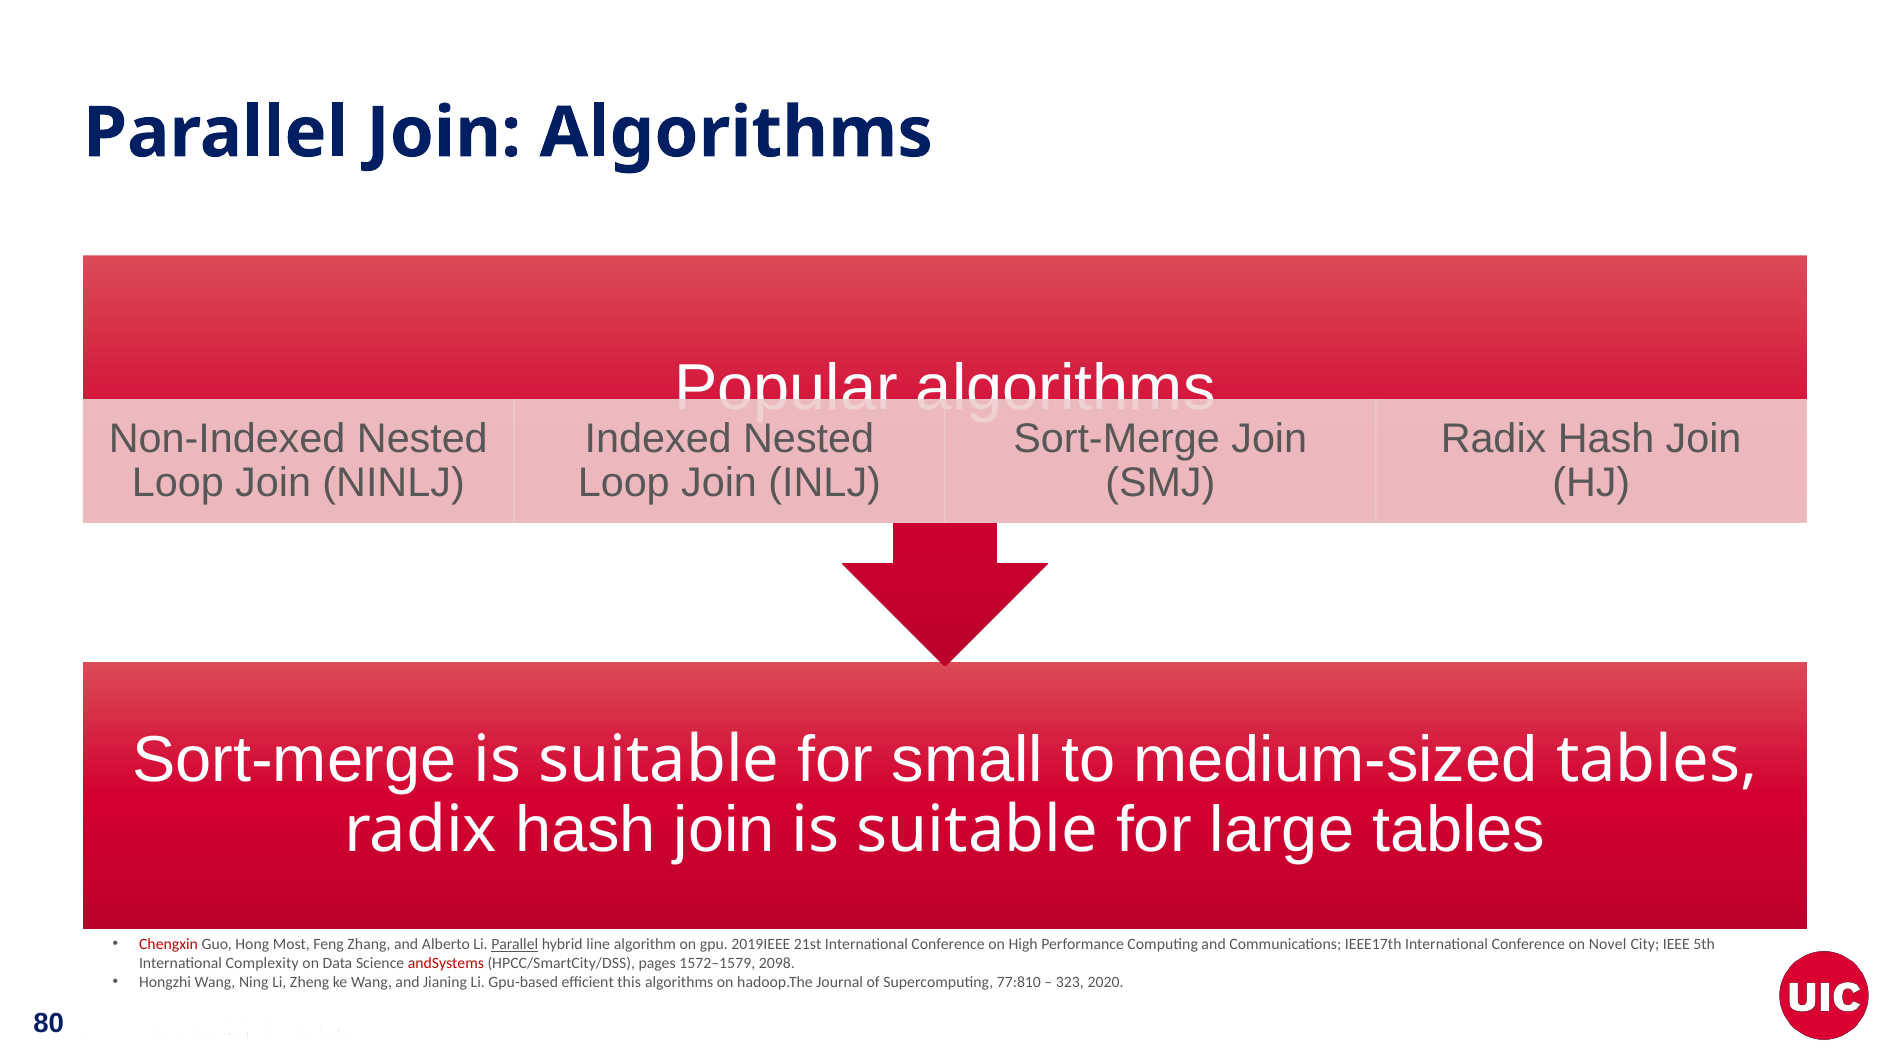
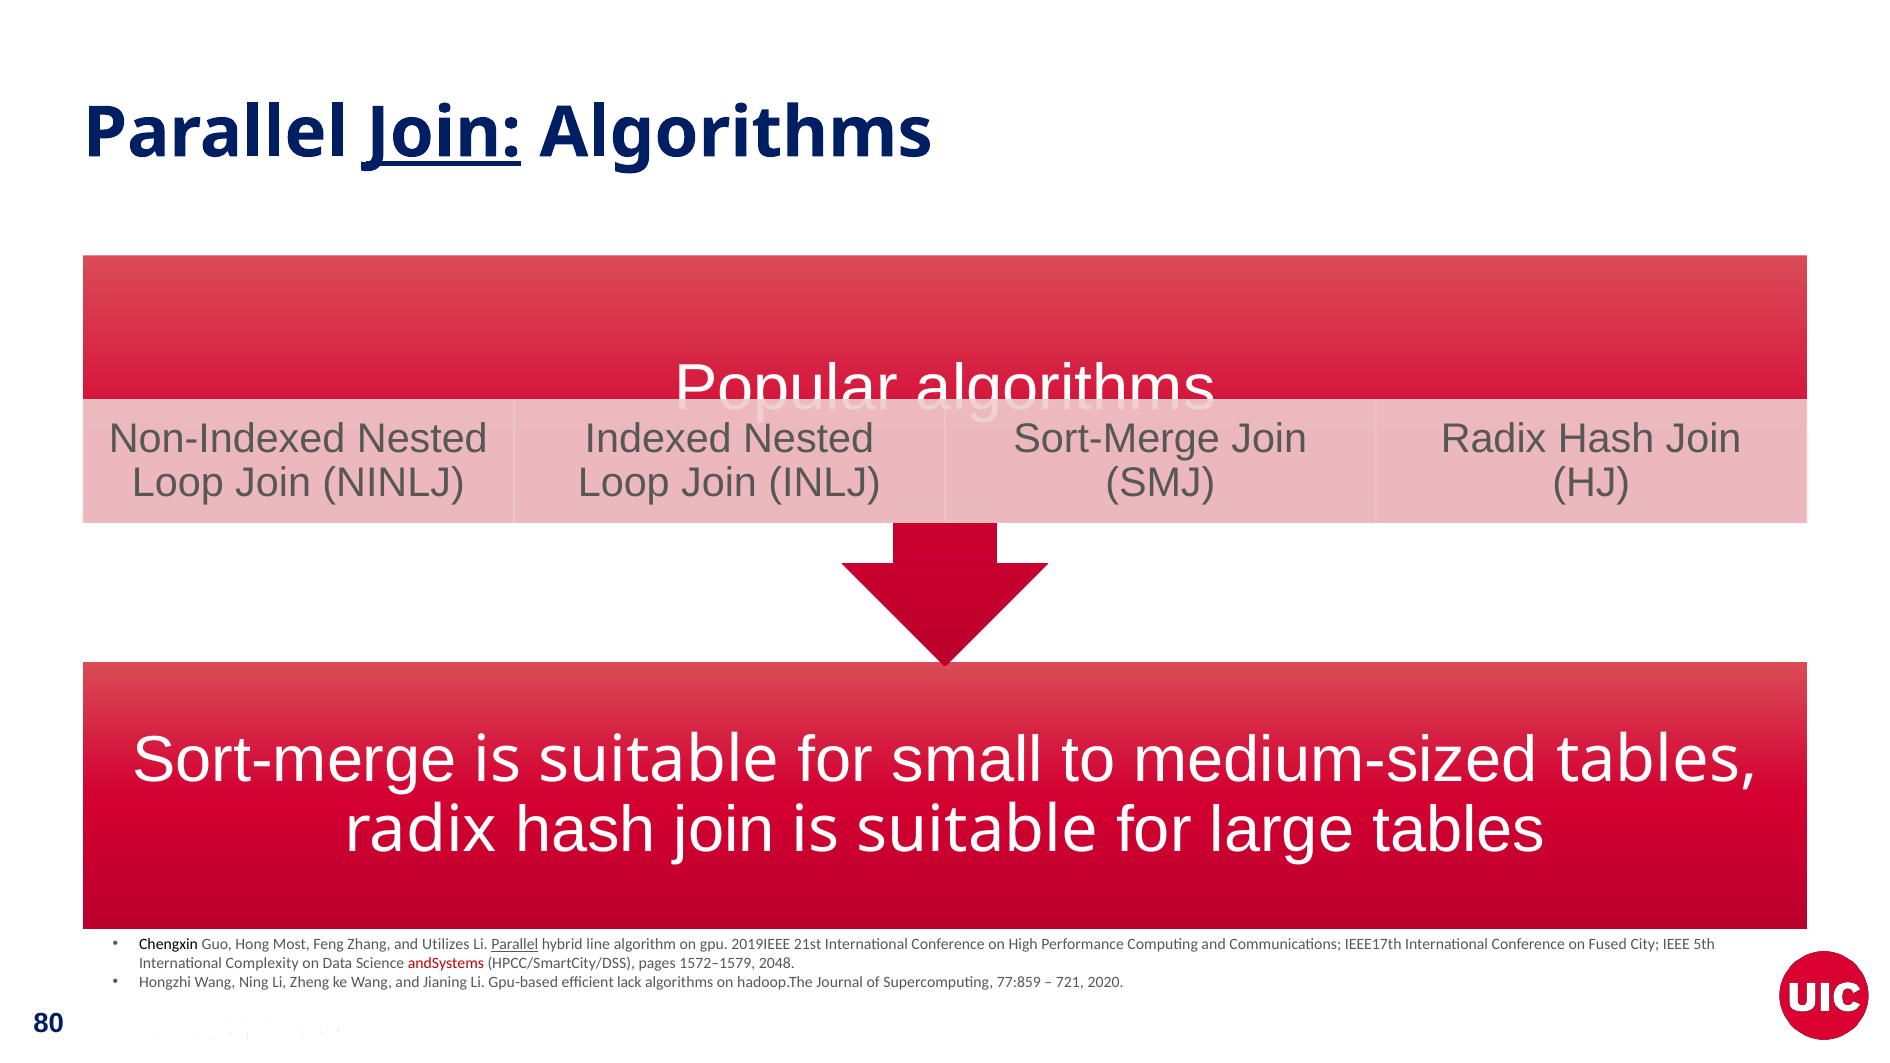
Join underline: none -> present (444, 133)
Chengxin colour: red -> black (169, 945)
Alberto: Alberto -> Utilizes (446, 945)
Novel: Novel -> Fused (1608, 945)
2098: 2098 -> 2048 (777, 963)
this: this -> lack (629, 982)
77:810: 77:810 -> 77:859 (1019, 982)
323: 323 -> 721 (1070, 982)
